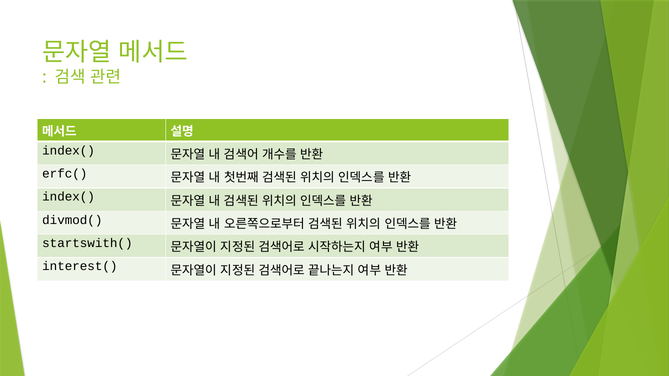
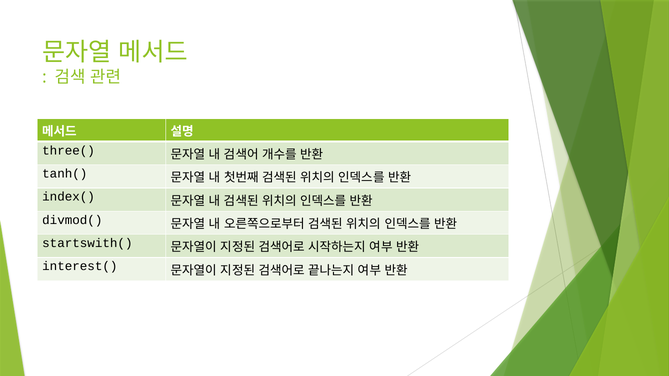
index(: index( -> three( (69, 151)
erfc(: erfc( -> tanh( (65, 174)
